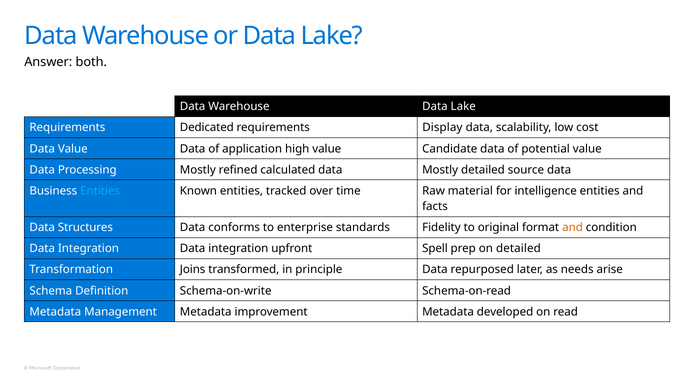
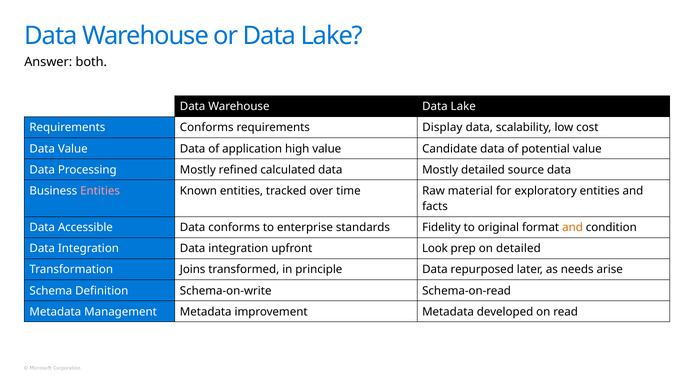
Requirements Dedicated: Dedicated -> Conforms (207, 128)
Entities colour: light blue -> pink (100, 191)
intelligence: intelligence -> exploratory (546, 191)
Structures: Structures -> Accessible (85, 228)
Spell: Spell -> Look (435, 249)
